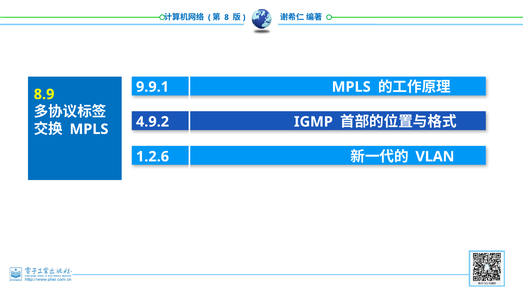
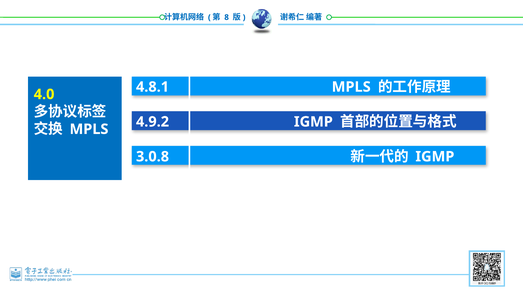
9.9.1: 9.9.1 -> 4.8.1 (153, 87)
8.9: 8.9 -> 4.0 (44, 94)
1.2.6: 1.2.6 -> 3.0.8 (153, 157)
VLAN: VLAN -> IGMP (435, 157)
